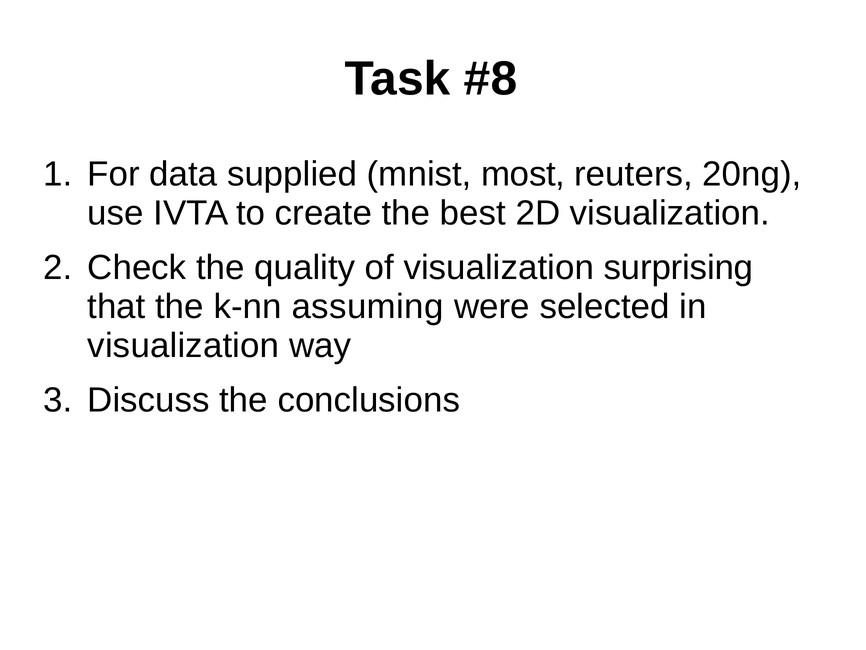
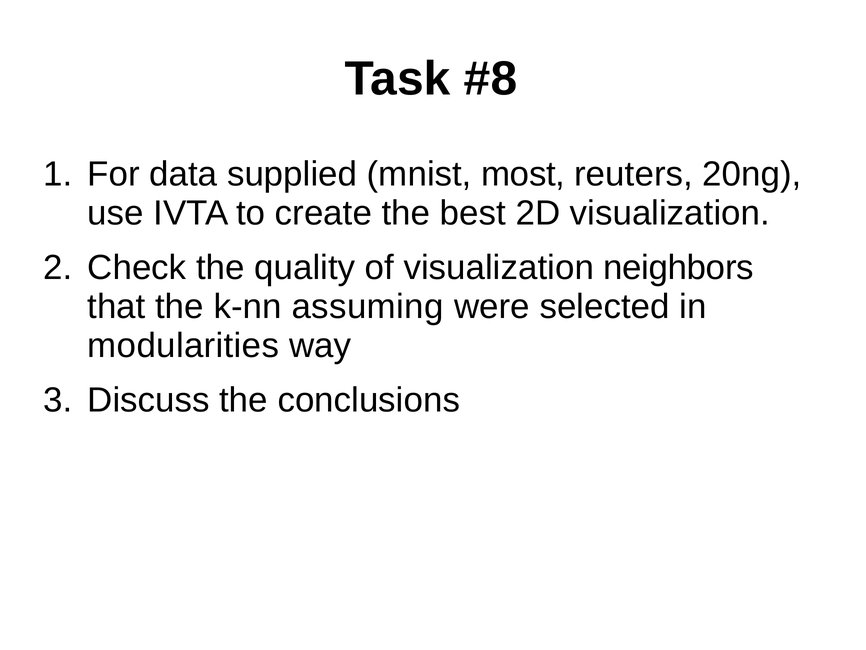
surprising: surprising -> neighbors (678, 267)
visualization: visualization -> modularities (183, 345)
